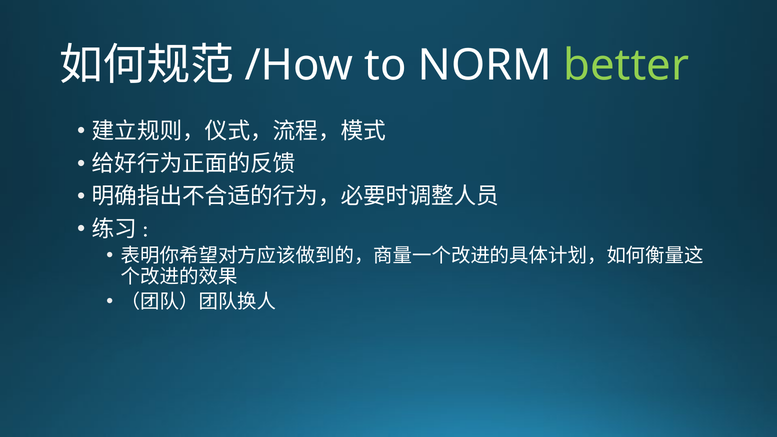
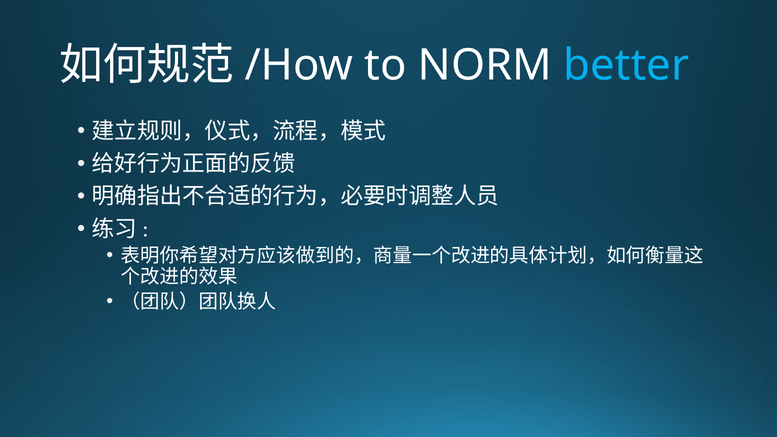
better colour: light green -> light blue (626, 65)
